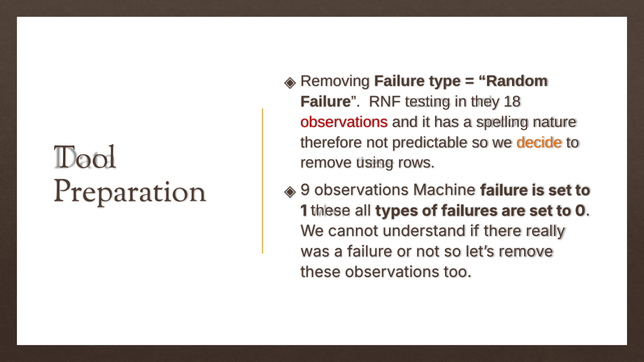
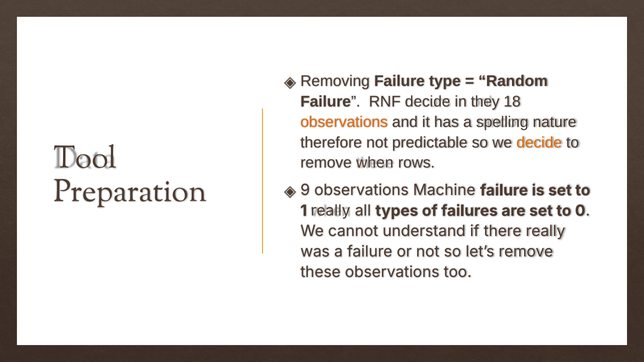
RNF testing: testing -> decide (428, 102)
observations colour: red -> orange (344, 122)
using: using -> when (375, 163)
1 these: these -> really (331, 211)
